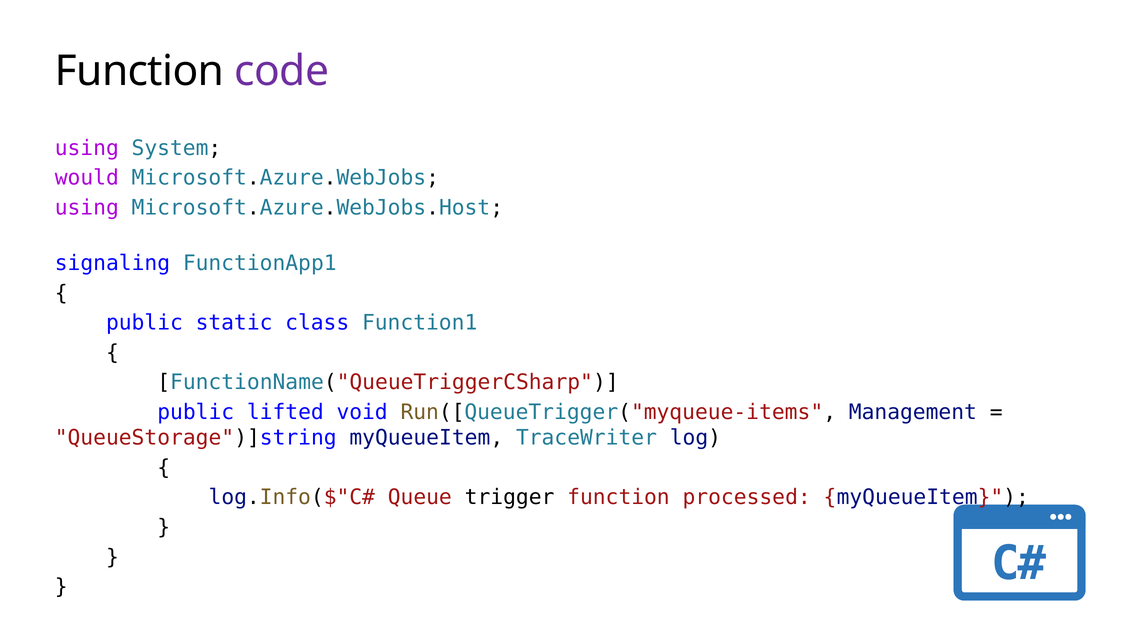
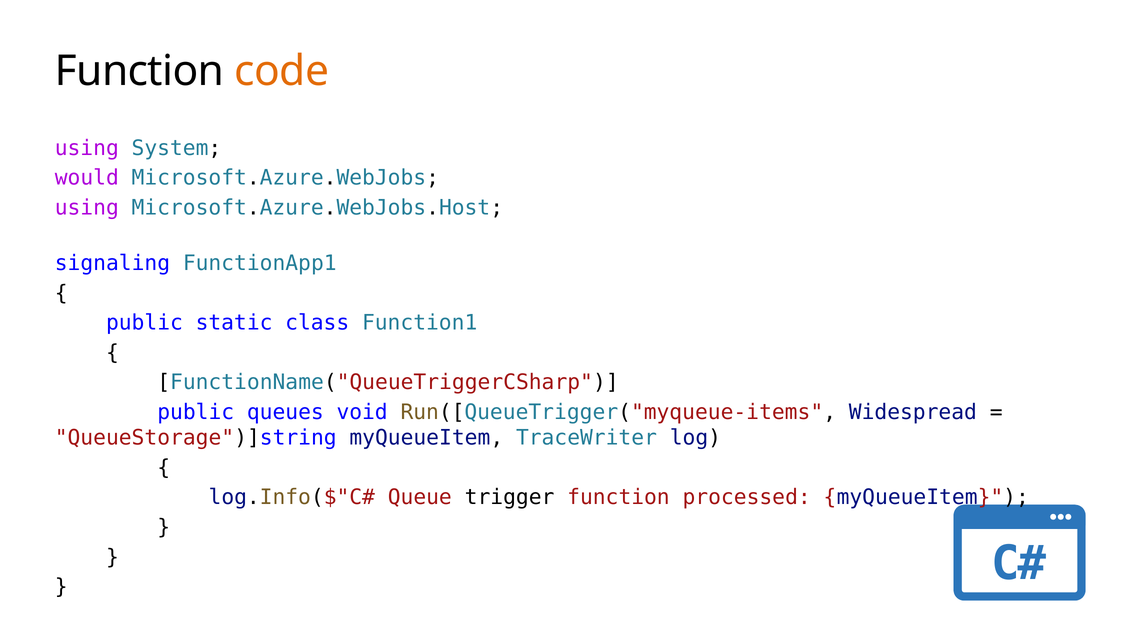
code colour: purple -> orange (282, 71)
lifted: lifted -> queues (285, 412)
Management: Management -> Widespread (913, 412)
